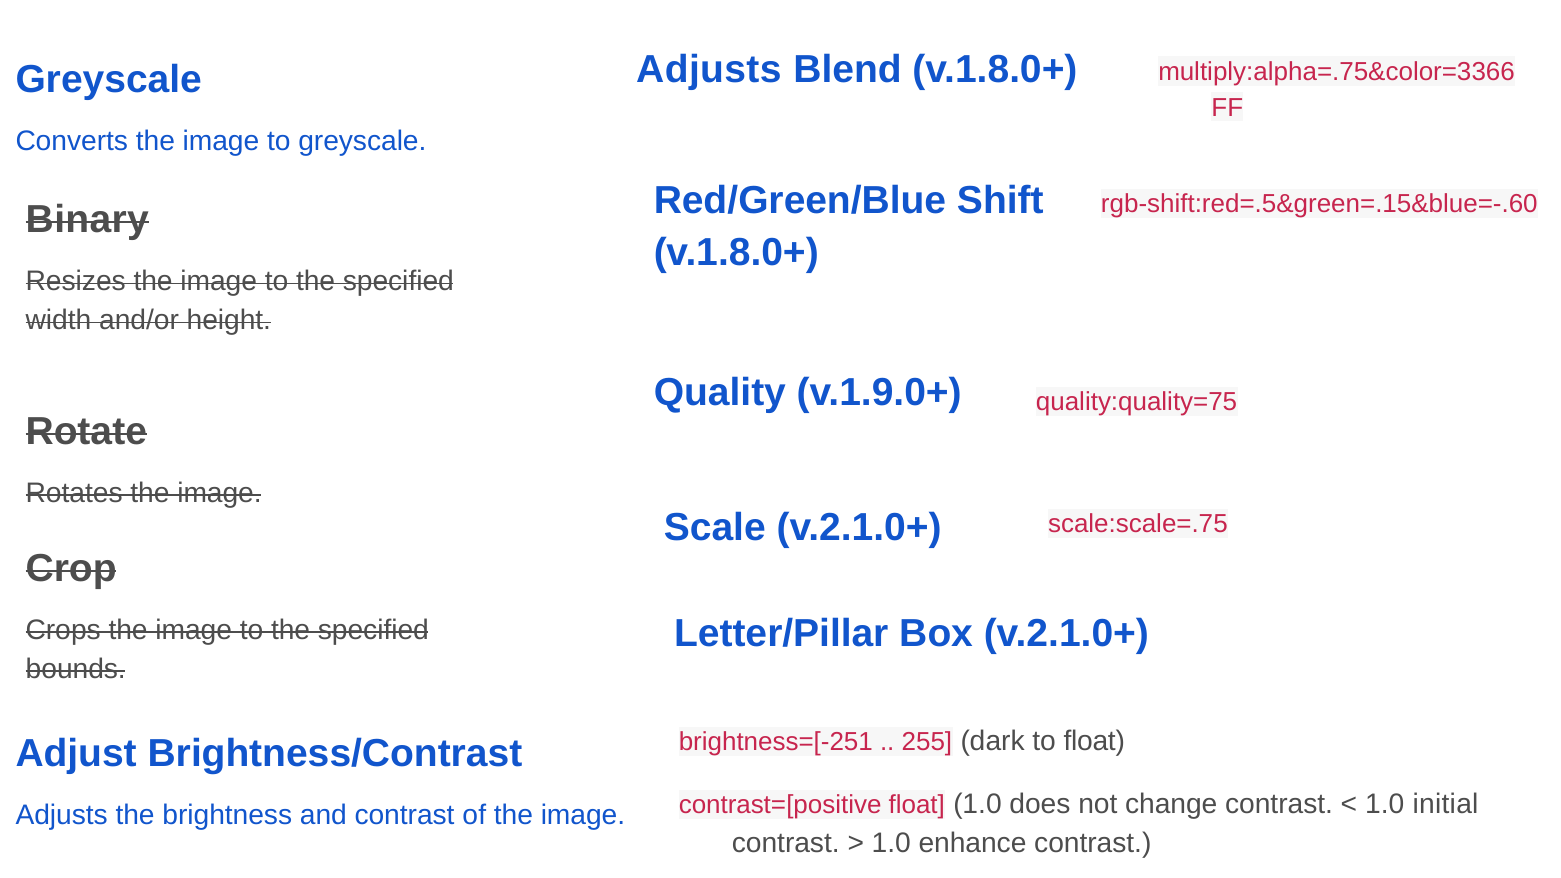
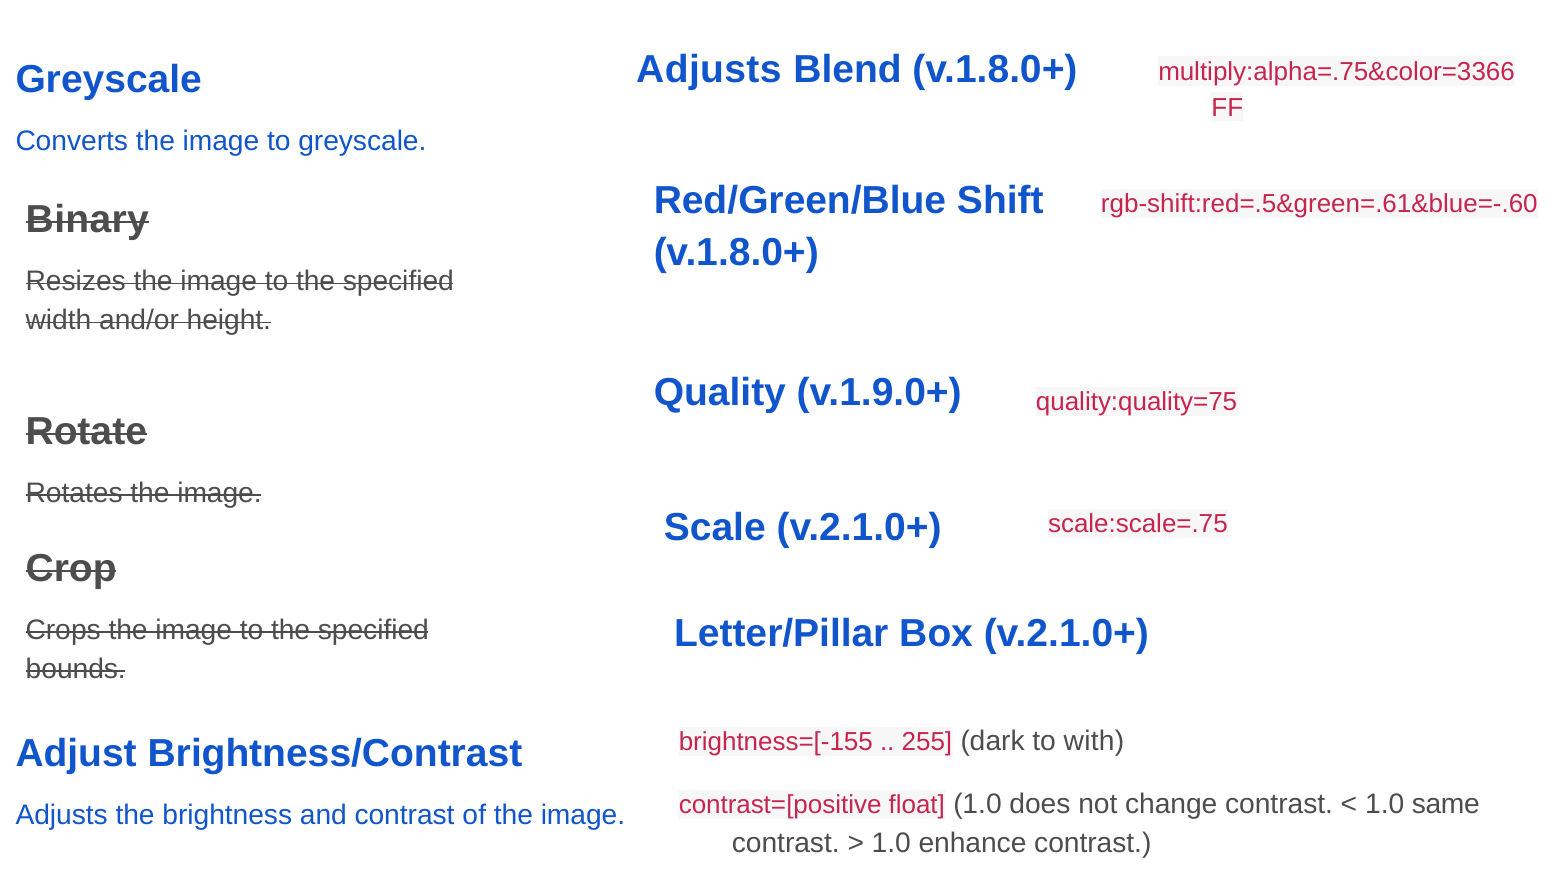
rgb-shift:red=.5&green=.15&blue=-.60: rgb-shift:red=.5&green=.15&blue=-.60 -> rgb-shift:red=.5&green=.61&blue=-.60 (1319, 204)
brightness=[-251: brightness=[-251 -> brightness=[-155 (776, 742)
to float: float -> with (1094, 741)
initial: initial -> same (1446, 804)
